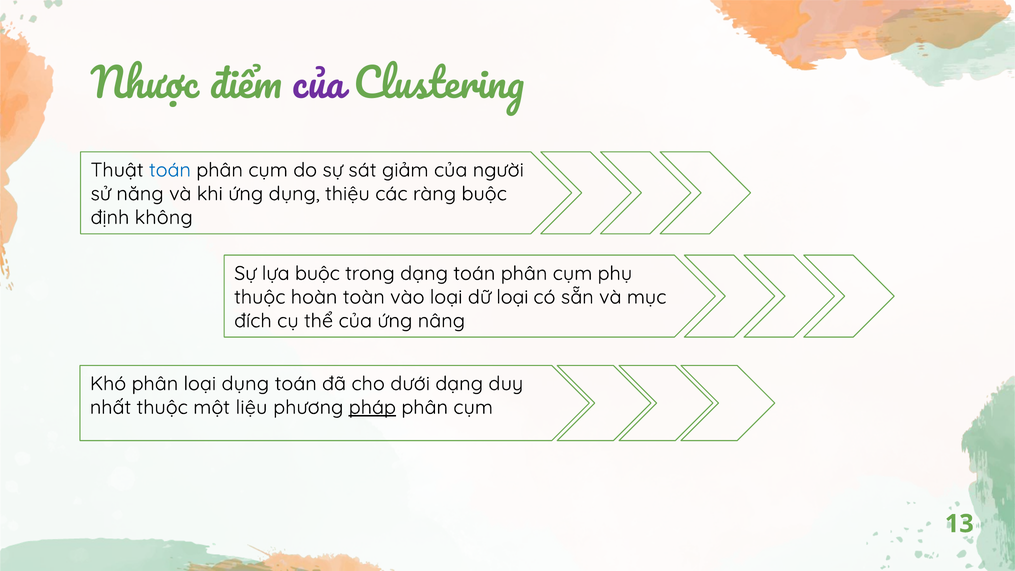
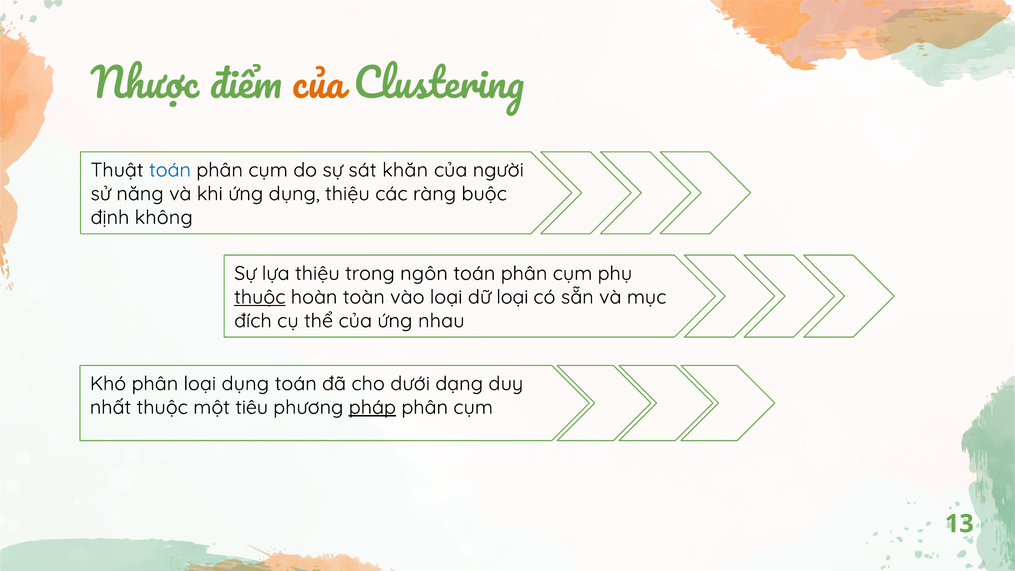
của colour: purple -> orange (318, 85)
giảm: giảm -> khăn (405, 170)
lựa buộc: buộc -> thiệu (317, 273)
trong dạng: dạng -> ngôn (424, 273)
thuộc underline: none -> present (260, 297)
nâng: nâng -> nhau (441, 321)
liệu: liệu -> tiêu (252, 407)
